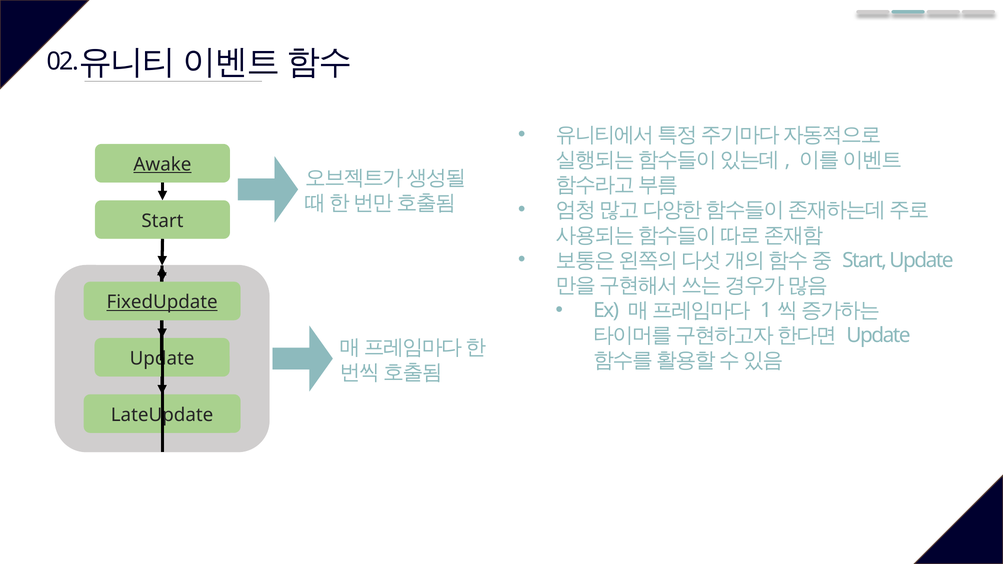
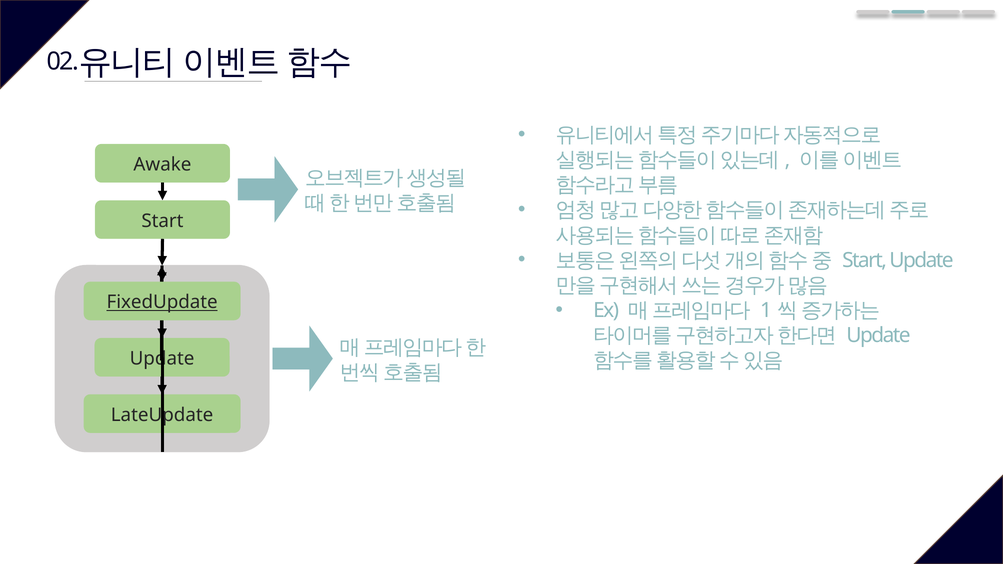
Awake underline: present -> none (162, 165)
